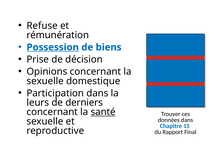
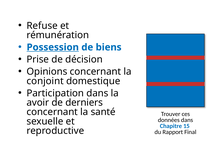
sexuelle: sexuelle -> conjoint (45, 81)
leurs: leurs -> avoir (38, 103)
santé underline: present -> none (103, 112)
